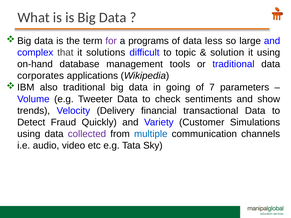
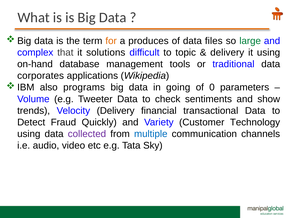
for colour: purple -> orange (111, 41)
programs: programs -> produces (148, 41)
less: less -> files (214, 41)
large colour: black -> green (250, 41)
solution: solution -> delivery (227, 53)
also traditional: traditional -> programs (84, 87)
7: 7 -> 0 (212, 87)
Simulations: Simulations -> Technology (255, 122)
